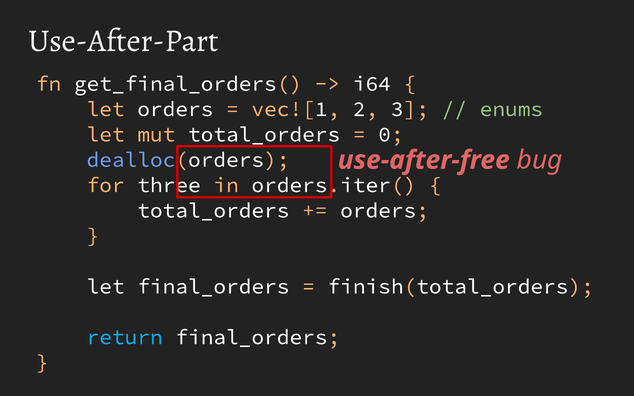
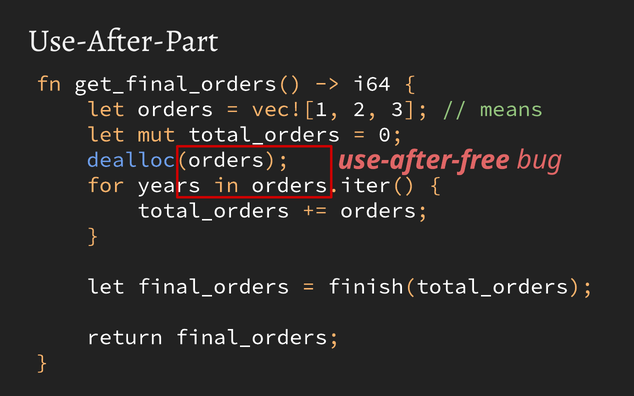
enums: enums -> means (511, 109)
three: three -> years (169, 185)
return colour: light blue -> white (125, 337)
